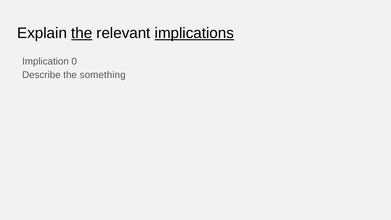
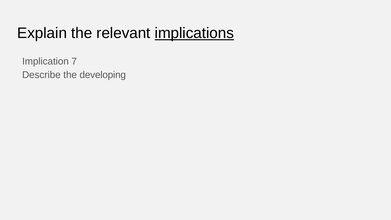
the underline: present -> none (82, 33)
0: 0 -> 7 (74, 61)
something: something -> developing (103, 75)
